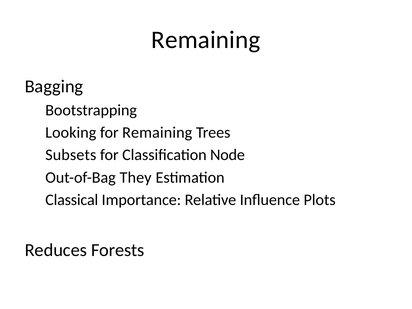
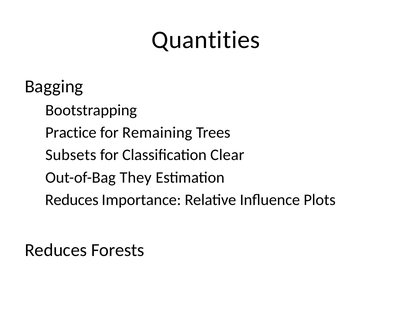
Remaining: Remaining -> Quantities (206, 40)
Looking: Looking -> Practice (71, 133)
Node: Node -> Clear (227, 155)
Classical: Classical -> Reduces (72, 200)
